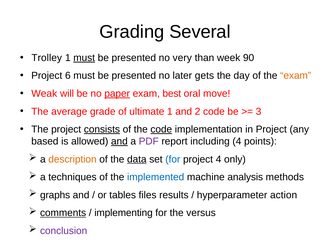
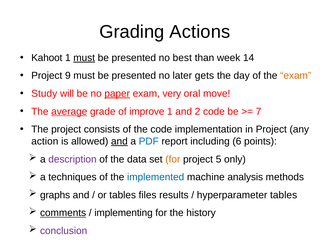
Several: Several -> Actions (200, 32)
Trolley: Trolley -> Kahoot (47, 58)
very: very -> best (182, 58)
90: 90 -> 14 (249, 58)
6: 6 -> 9 (68, 76)
Weak: Weak -> Study (44, 93)
best: best -> very (172, 93)
average underline: none -> present (69, 111)
ultimate: ultimate -> improve (147, 111)
3: 3 -> 7 (259, 111)
consists underline: present -> none (102, 129)
code underline: present -> none (161, 129)
based: based -> action (45, 141)
PDF colour: purple -> blue (149, 141)
including 4: 4 -> 6 (237, 141)
description colour: orange -> purple (72, 159)
data underline: present -> none (137, 159)
for colour: blue -> orange (173, 159)
project 4: 4 -> 5 (219, 159)
hyperparameter action: action -> tables (284, 195)
versus: versus -> history (201, 212)
